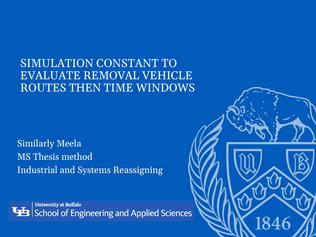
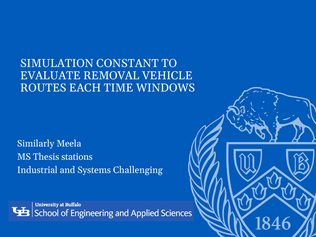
THEN: THEN -> EACH (85, 88)
method: method -> stations (77, 157)
Reassigning: Reassigning -> Challenging (138, 170)
